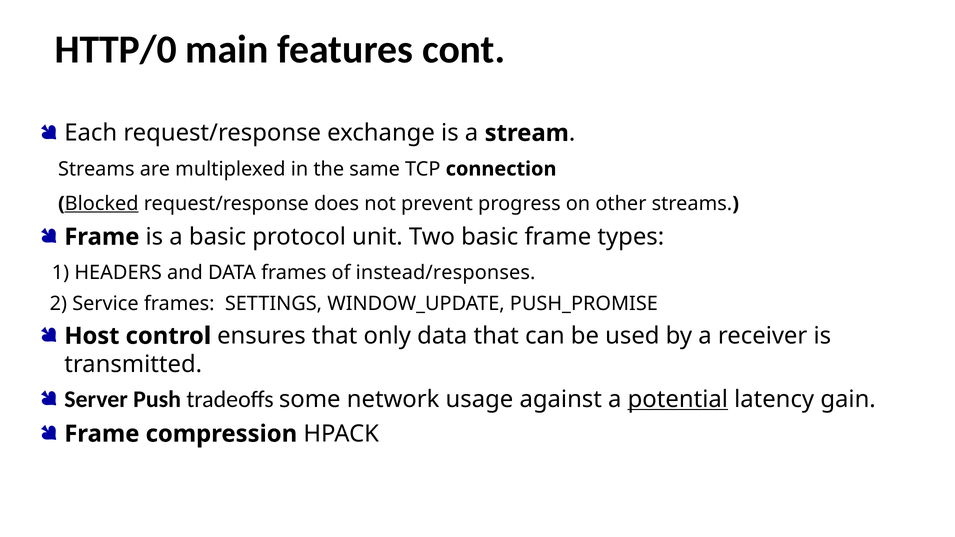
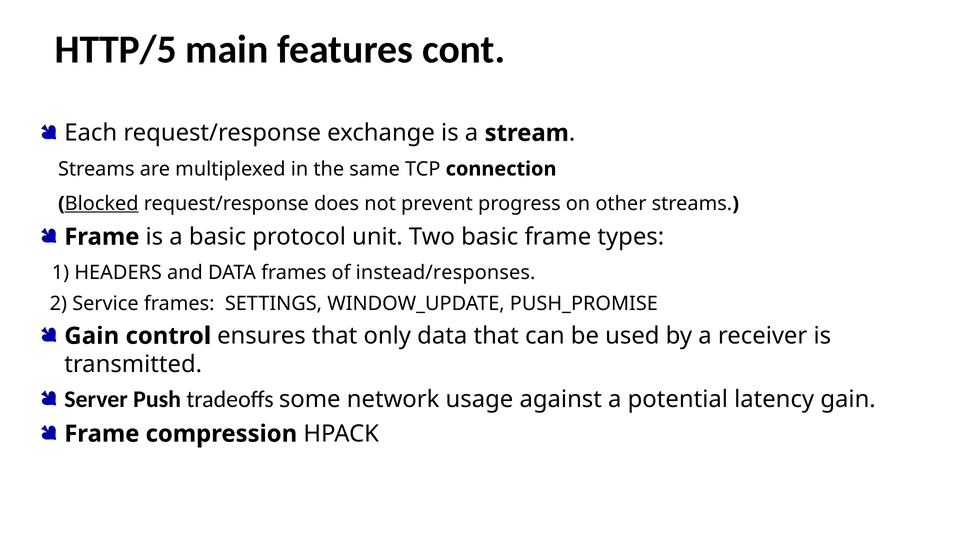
HTTP/0: HTTP/0 -> HTTP/5 (116, 50)
Host: Host -> Gain (92, 336)
potential underline: present -> none (678, 399)
